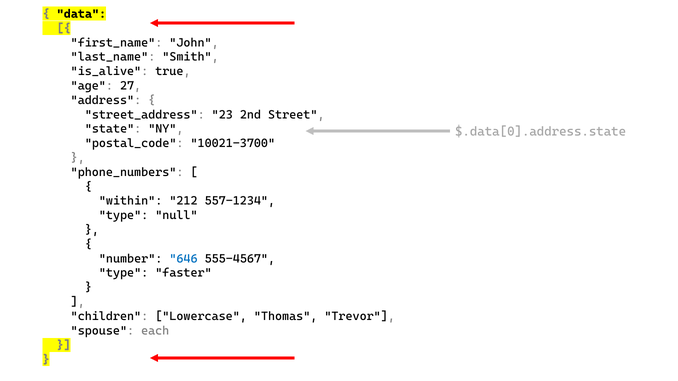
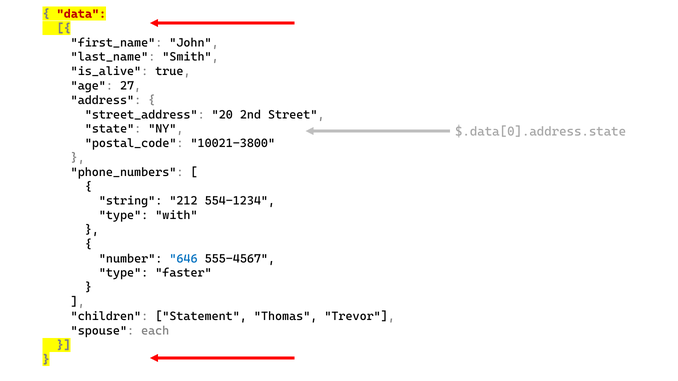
data colour: black -> red (81, 14)
23: 23 -> 20 (222, 115)
10021-3700: 10021-3700 -> 10021-3800 (233, 144)
within: within -> string (131, 201)
557-1234: 557-1234 -> 554-1234 (240, 201)
null: null -> with (176, 216)
Lowercase: Lowercase -> Statement (201, 316)
